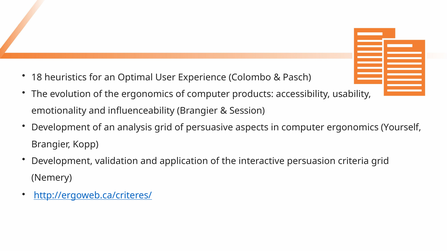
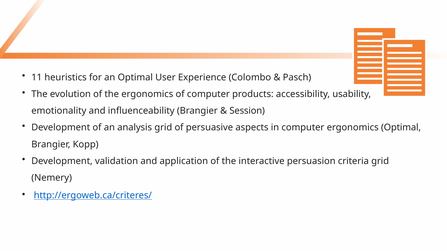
18: 18 -> 11 (37, 78)
ergonomics Yourself: Yourself -> Optimal (401, 128)
